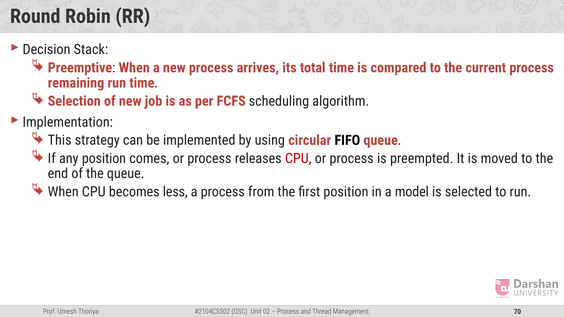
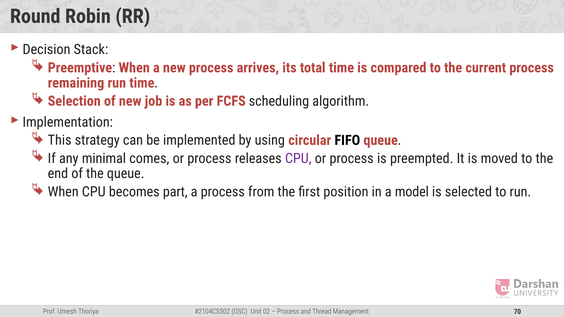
any position: position -> minimal (104, 159)
CPU colour: red -> purple (298, 159)
less: less -> part (175, 192)
